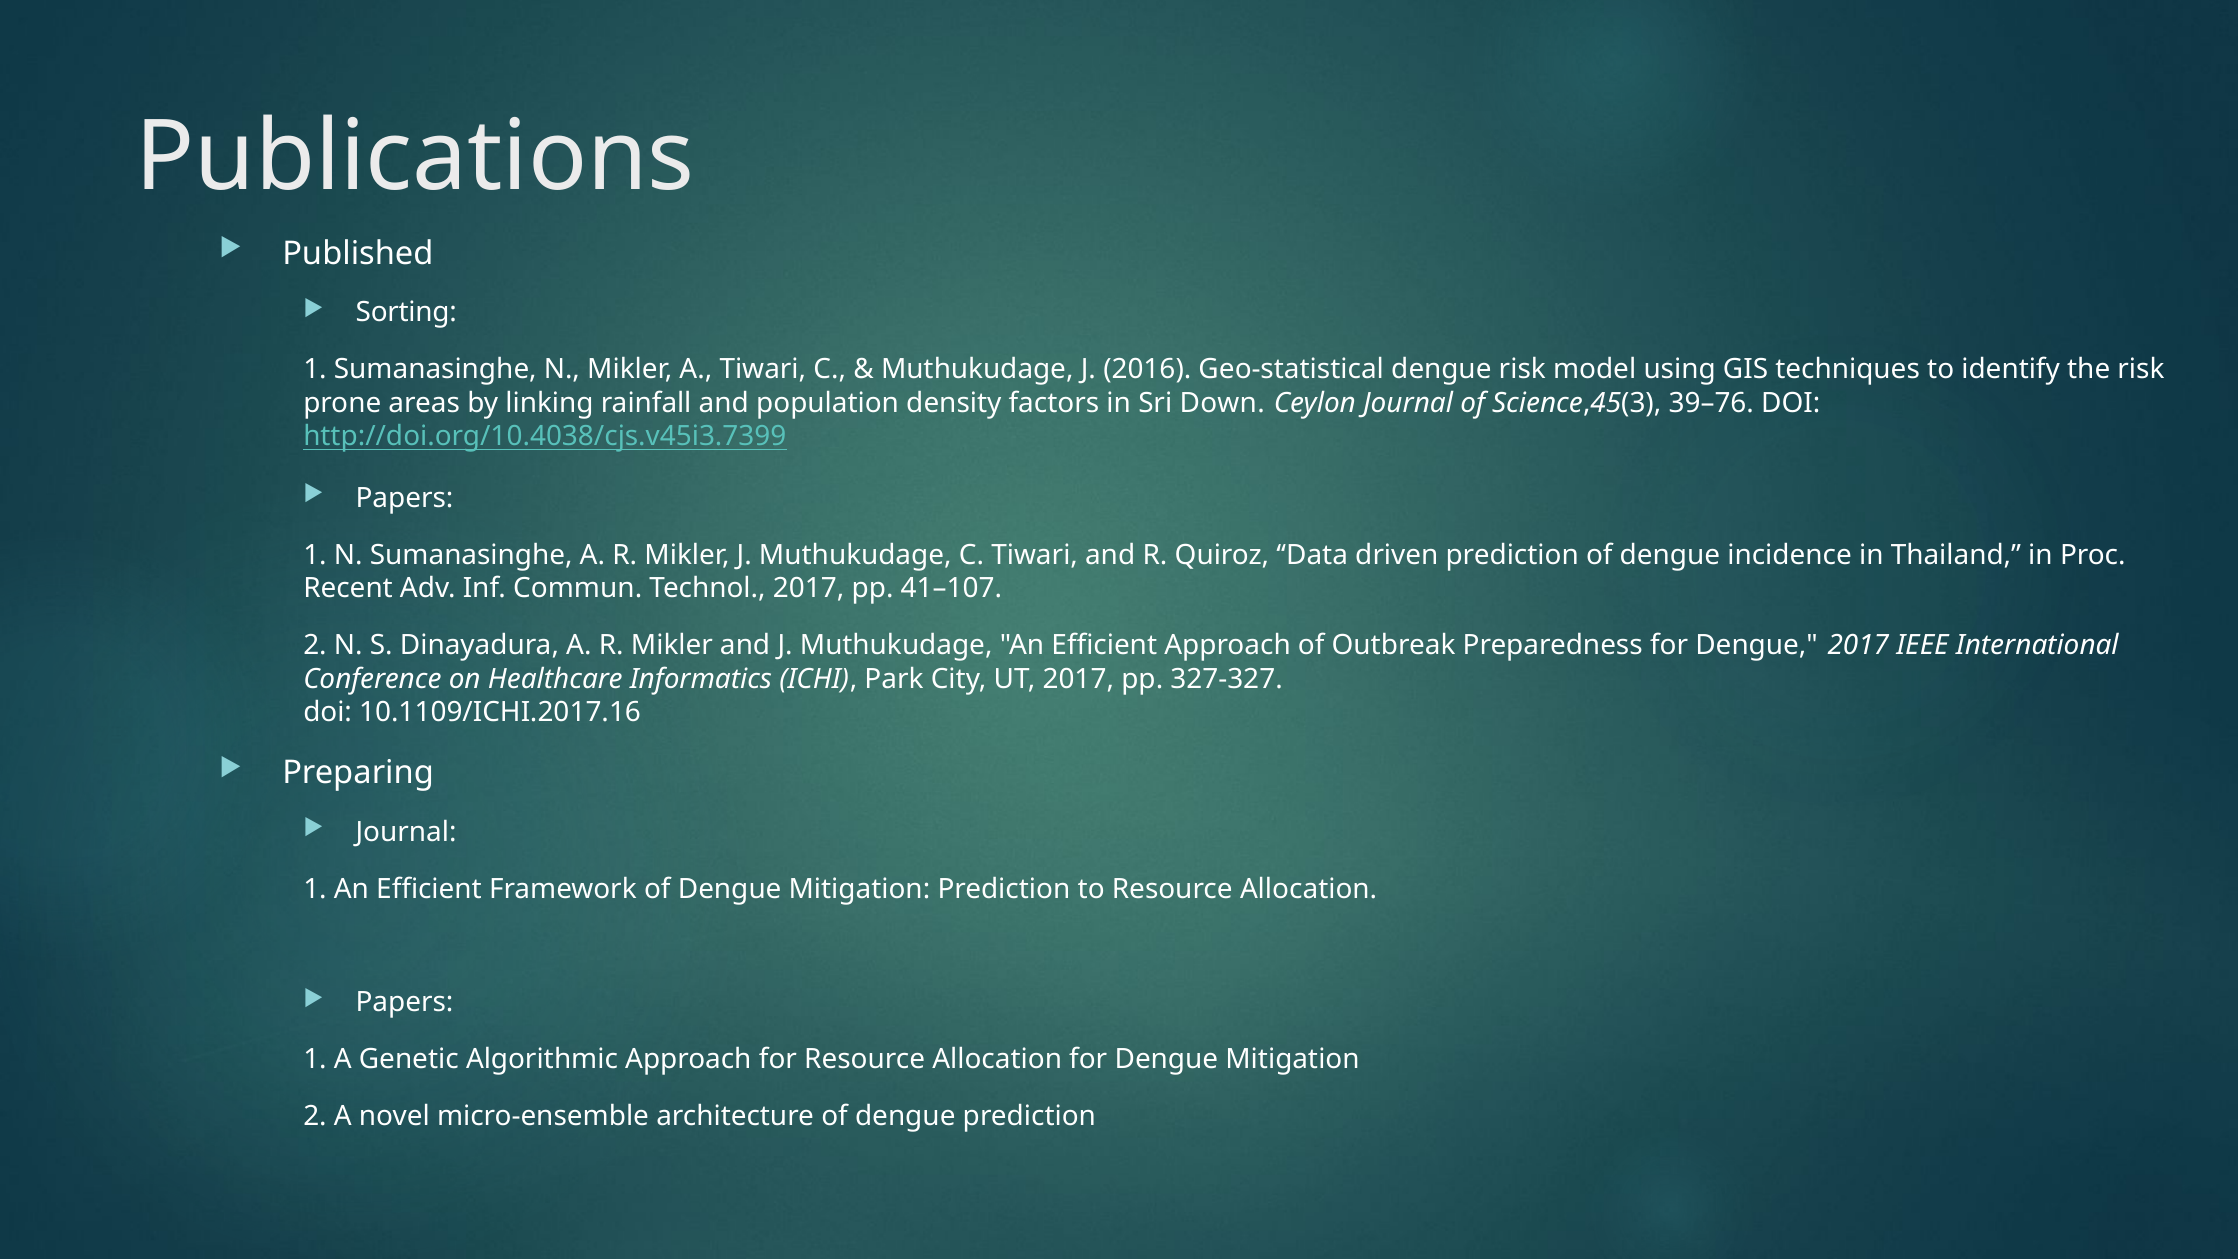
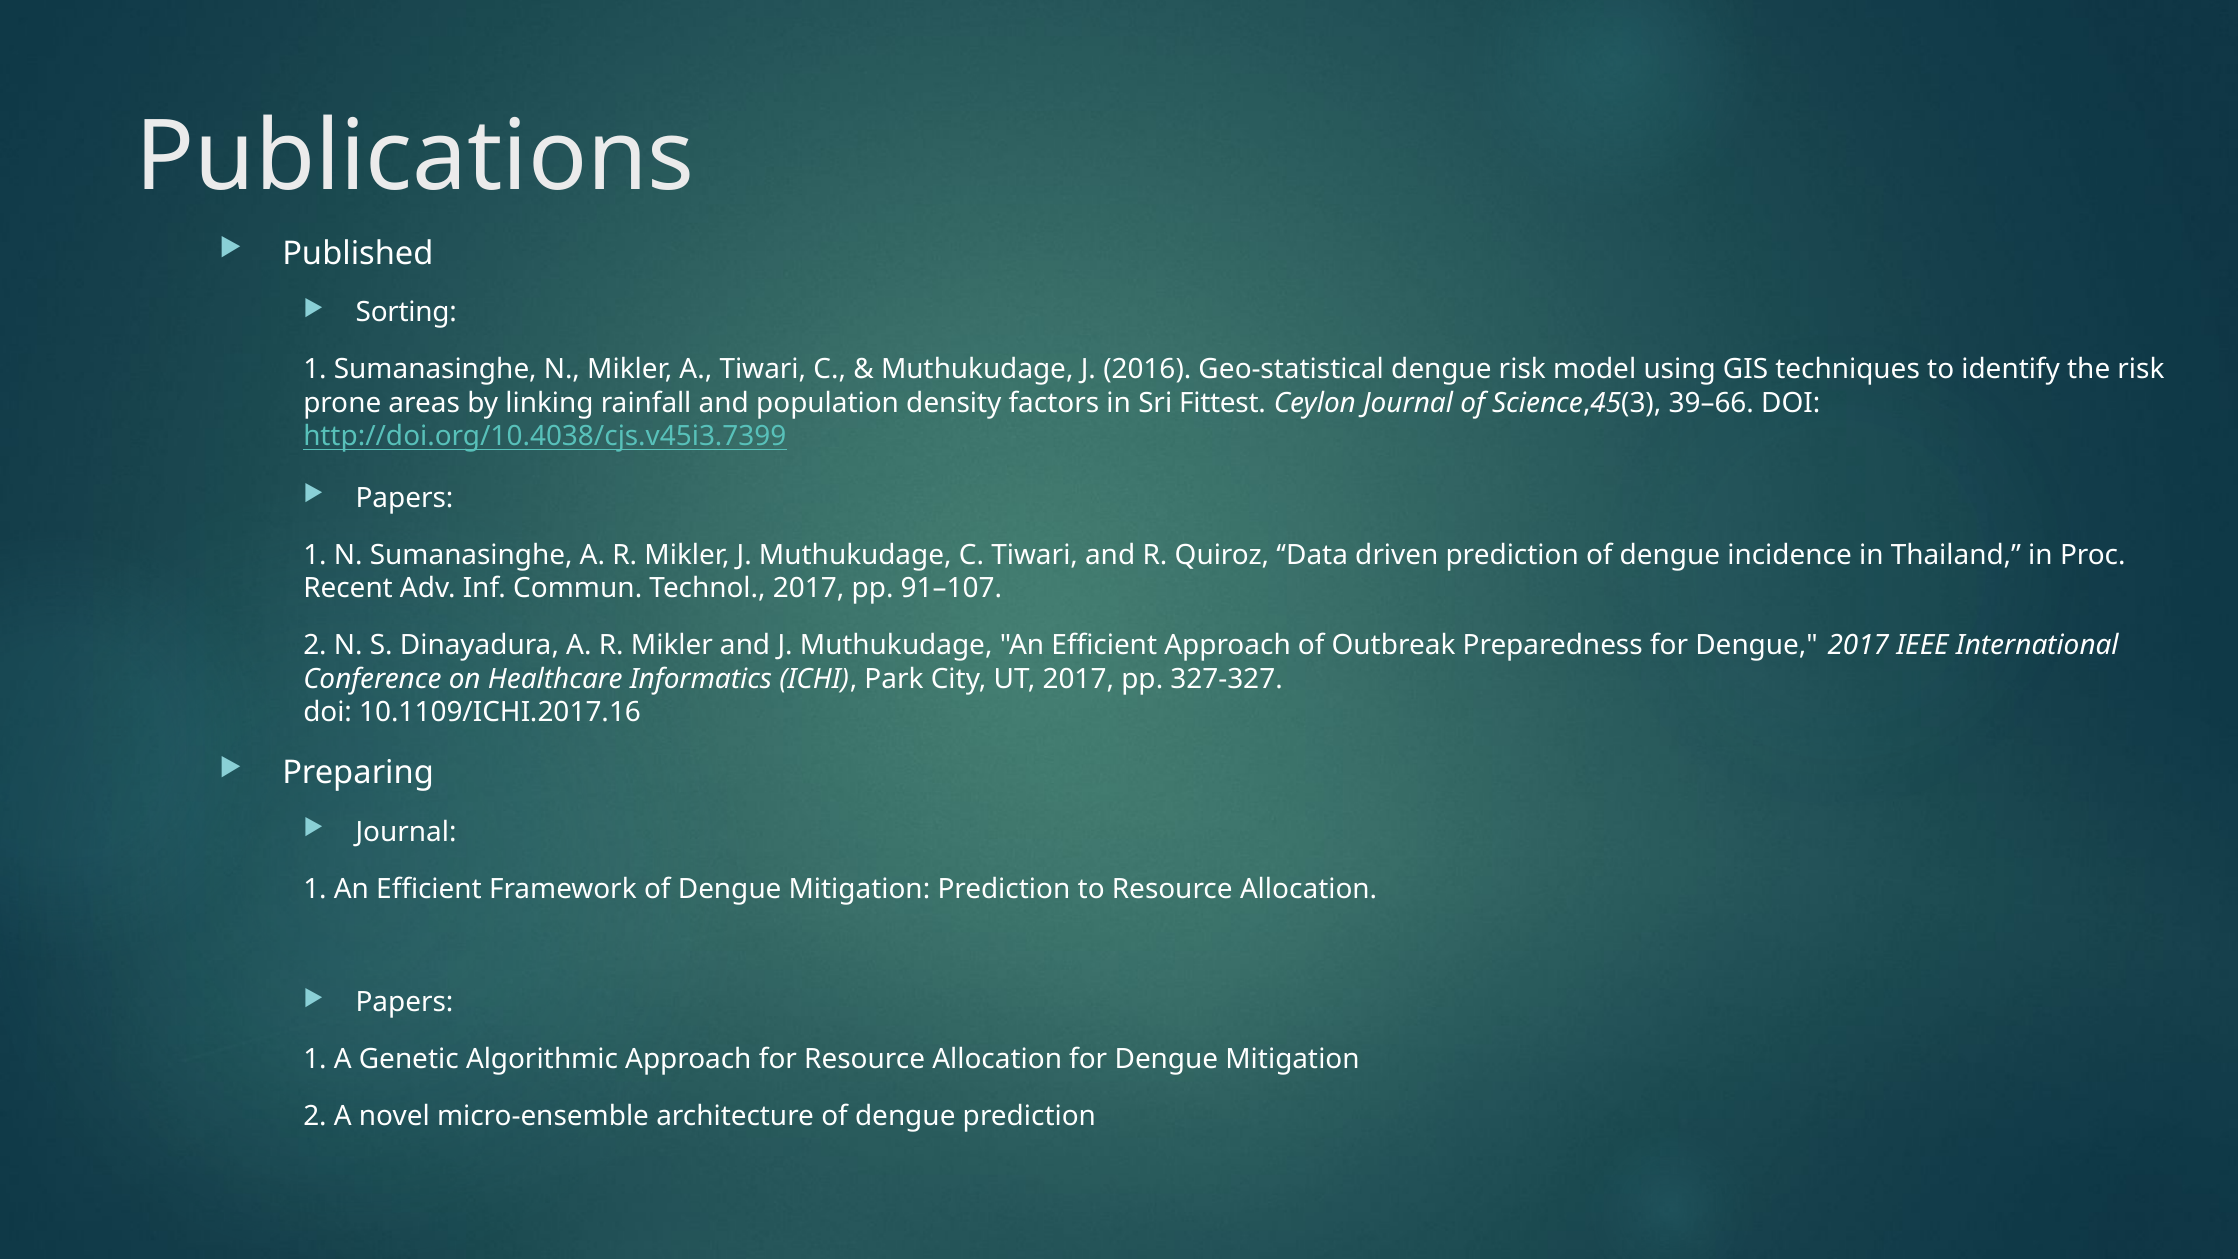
Down: Down -> Fittest (1222, 403)
39–76: 39–76 -> 39–66 (1711, 403)
41–107: 41–107 -> 91–107 (951, 588)
